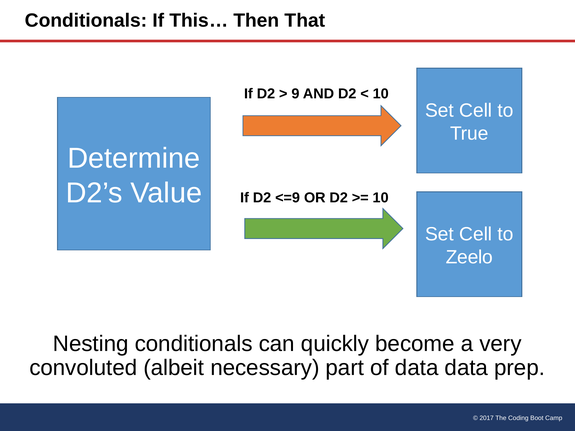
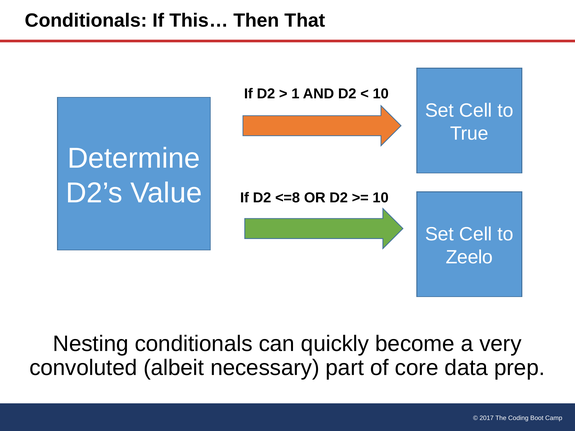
9: 9 -> 1 (295, 94)
<=9: <=9 -> <=8 (288, 198)
of data: data -> core (417, 368)
